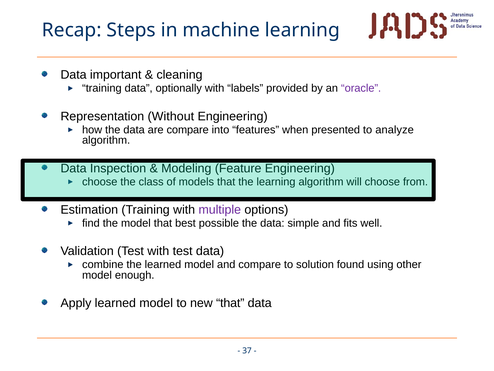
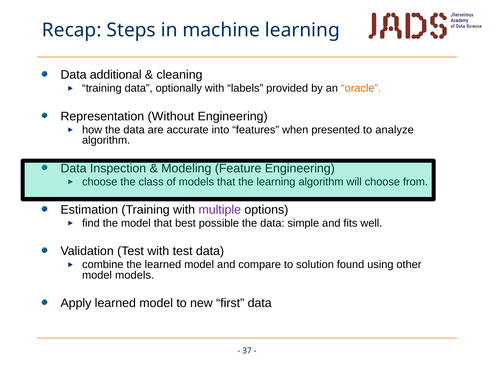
important: important -> additional (116, 75)
oracle colour: purple -> orange (361, 88)
are compare: compare -> accurate (188, 130)
model enough: enough -> models (135, 275)
new that: that -> first (230, 303)
